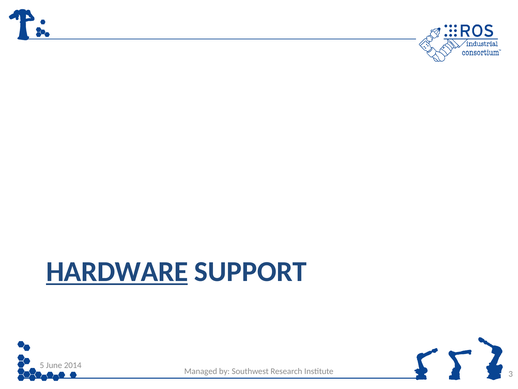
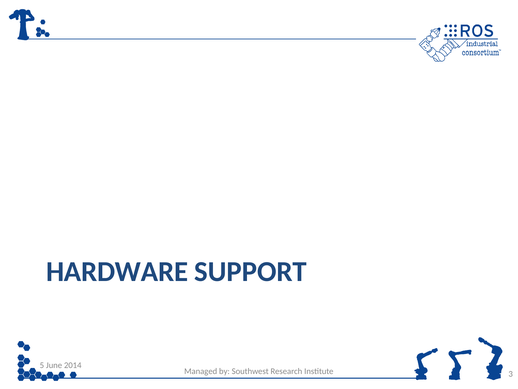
HARDWARE underline: present -> none (117, 271)
